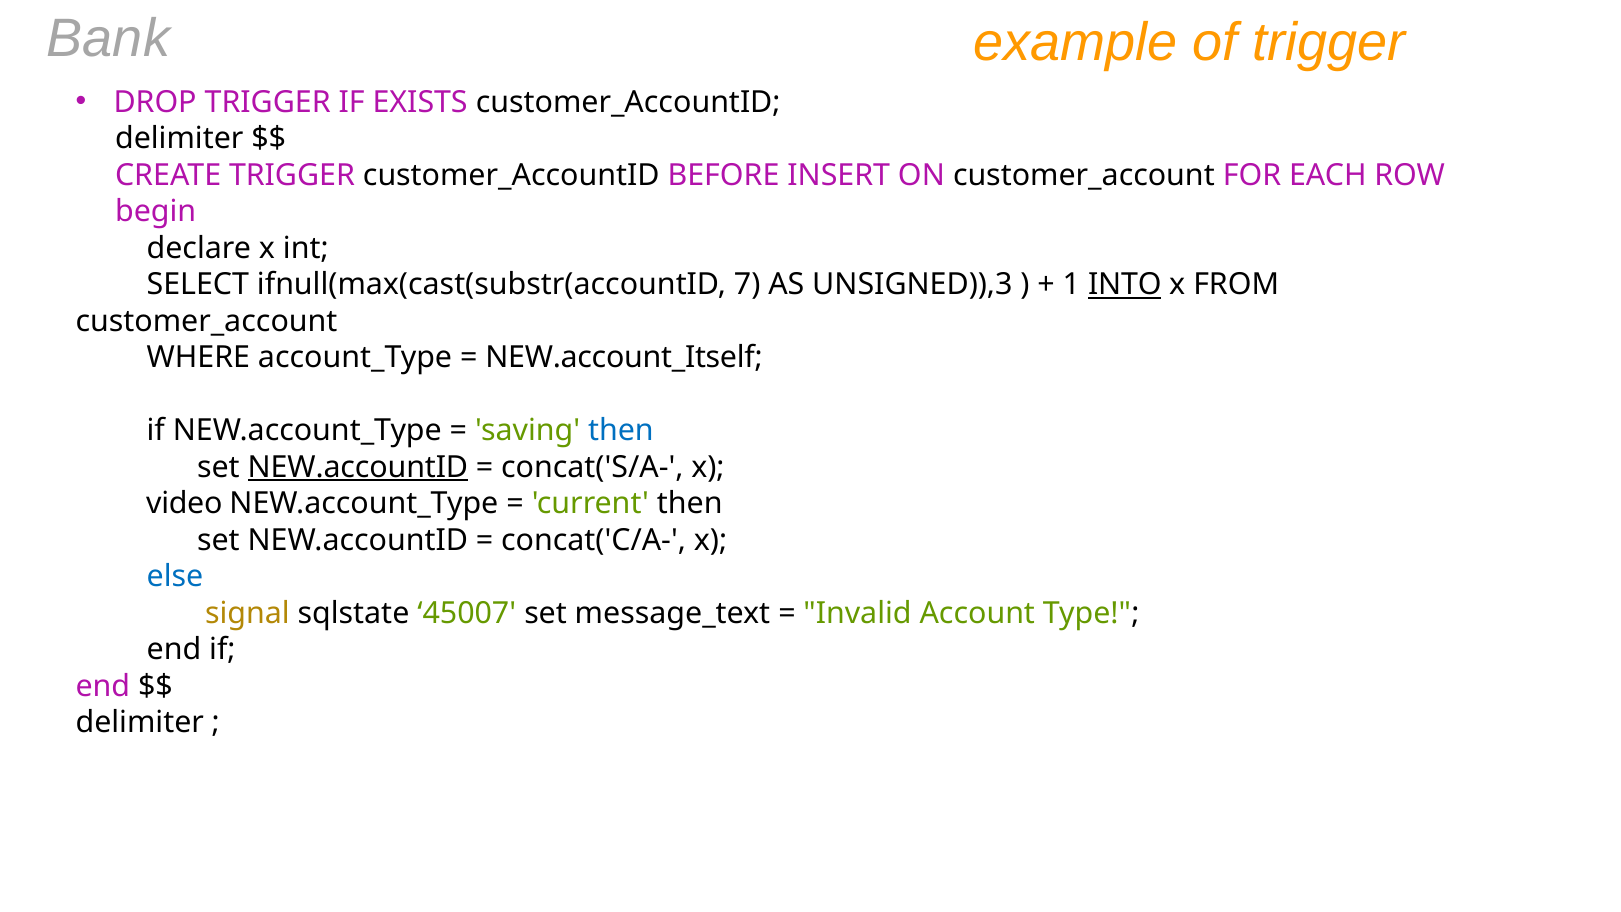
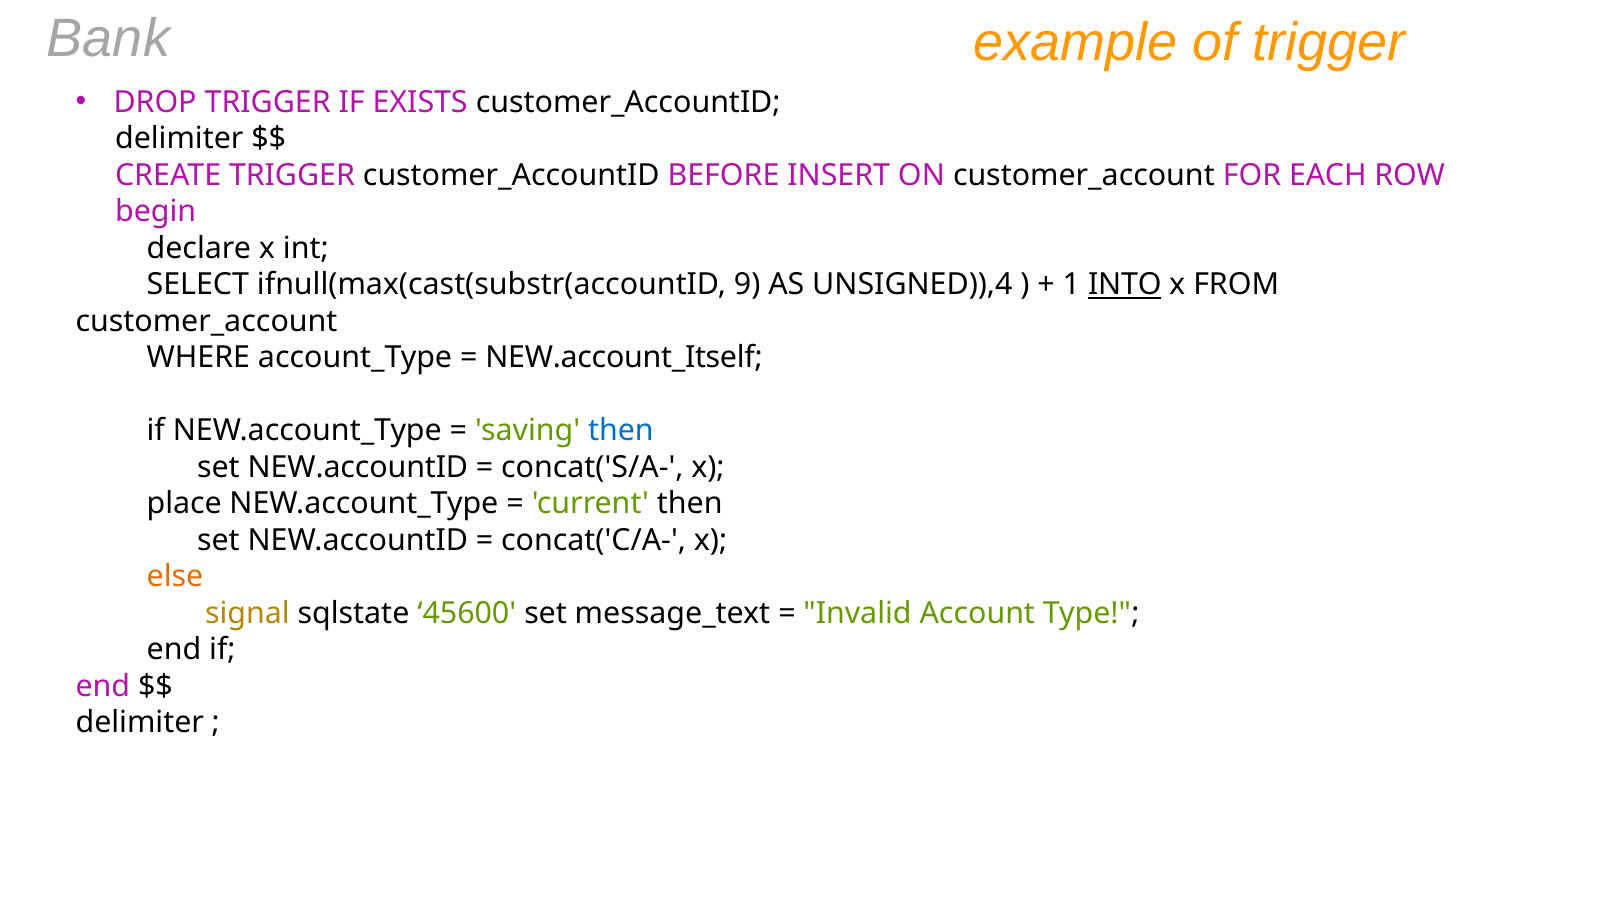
7: 7 -> 9 (747, 285)
UNSIGNED)),3: UNSIGNED)),3 -> UNSIGNED)),4 (912, 285)
NEW.accountID underline: present -> none (358, 467)
video: video -> place (184, 504)
else colour: blue -> orange (175, 577)
45007: 45007 -> 45600 (467, 613)
